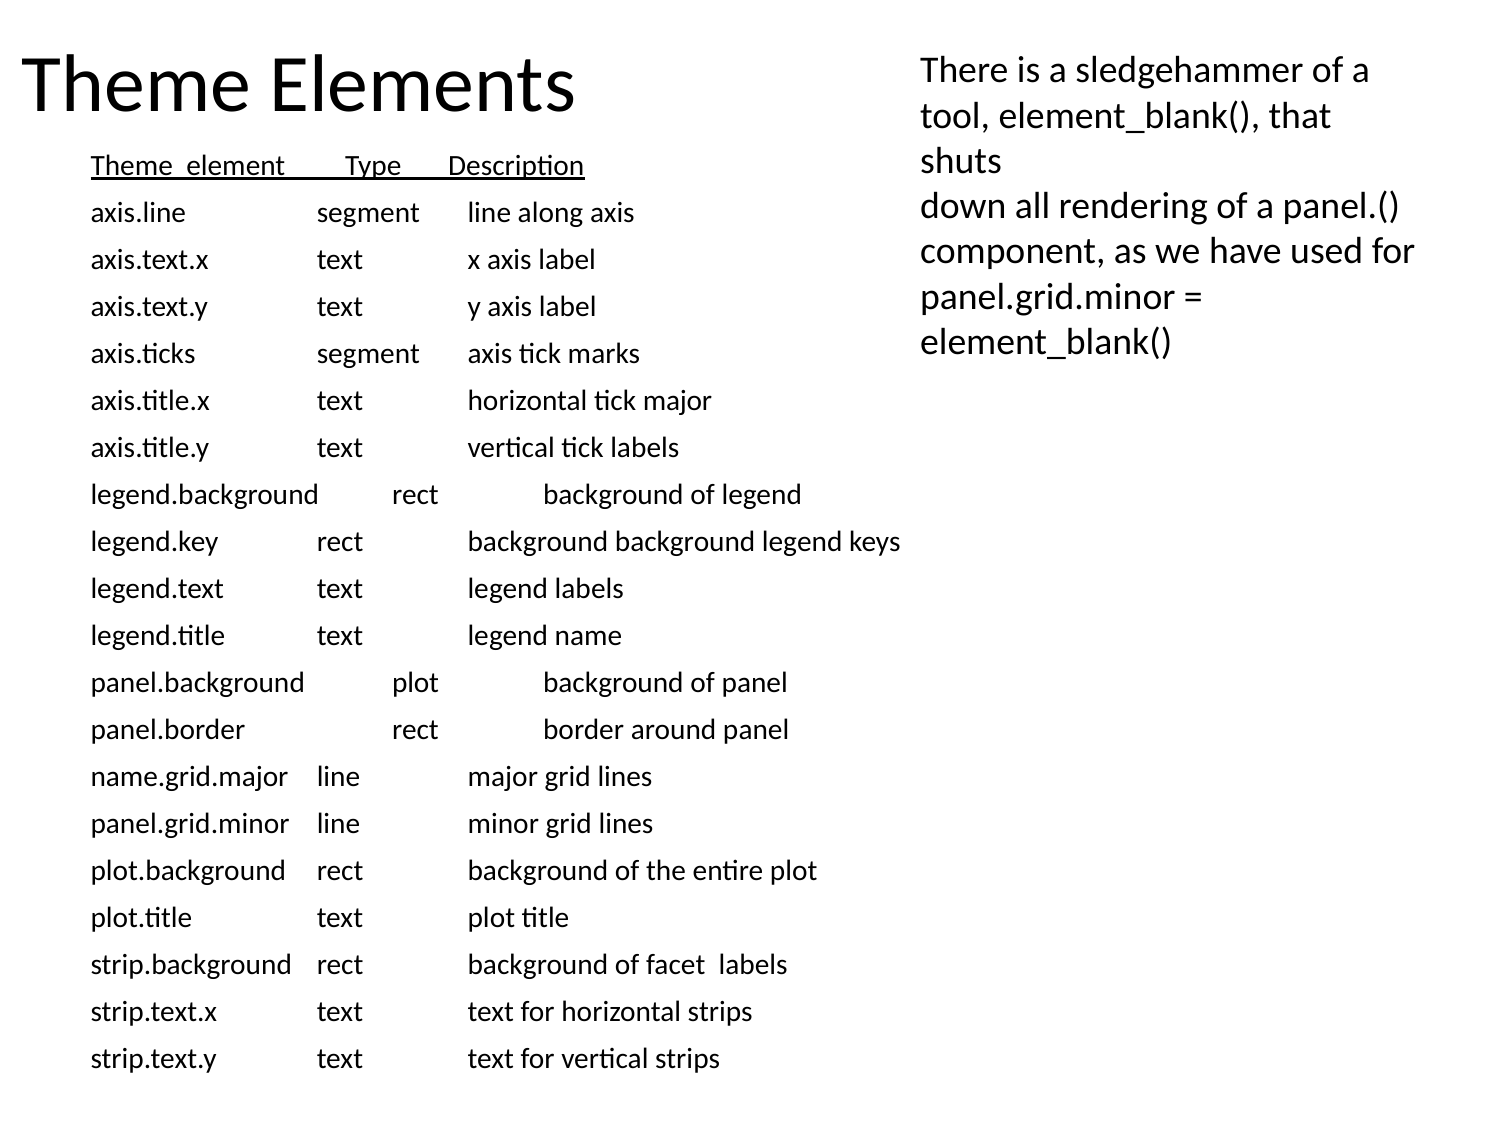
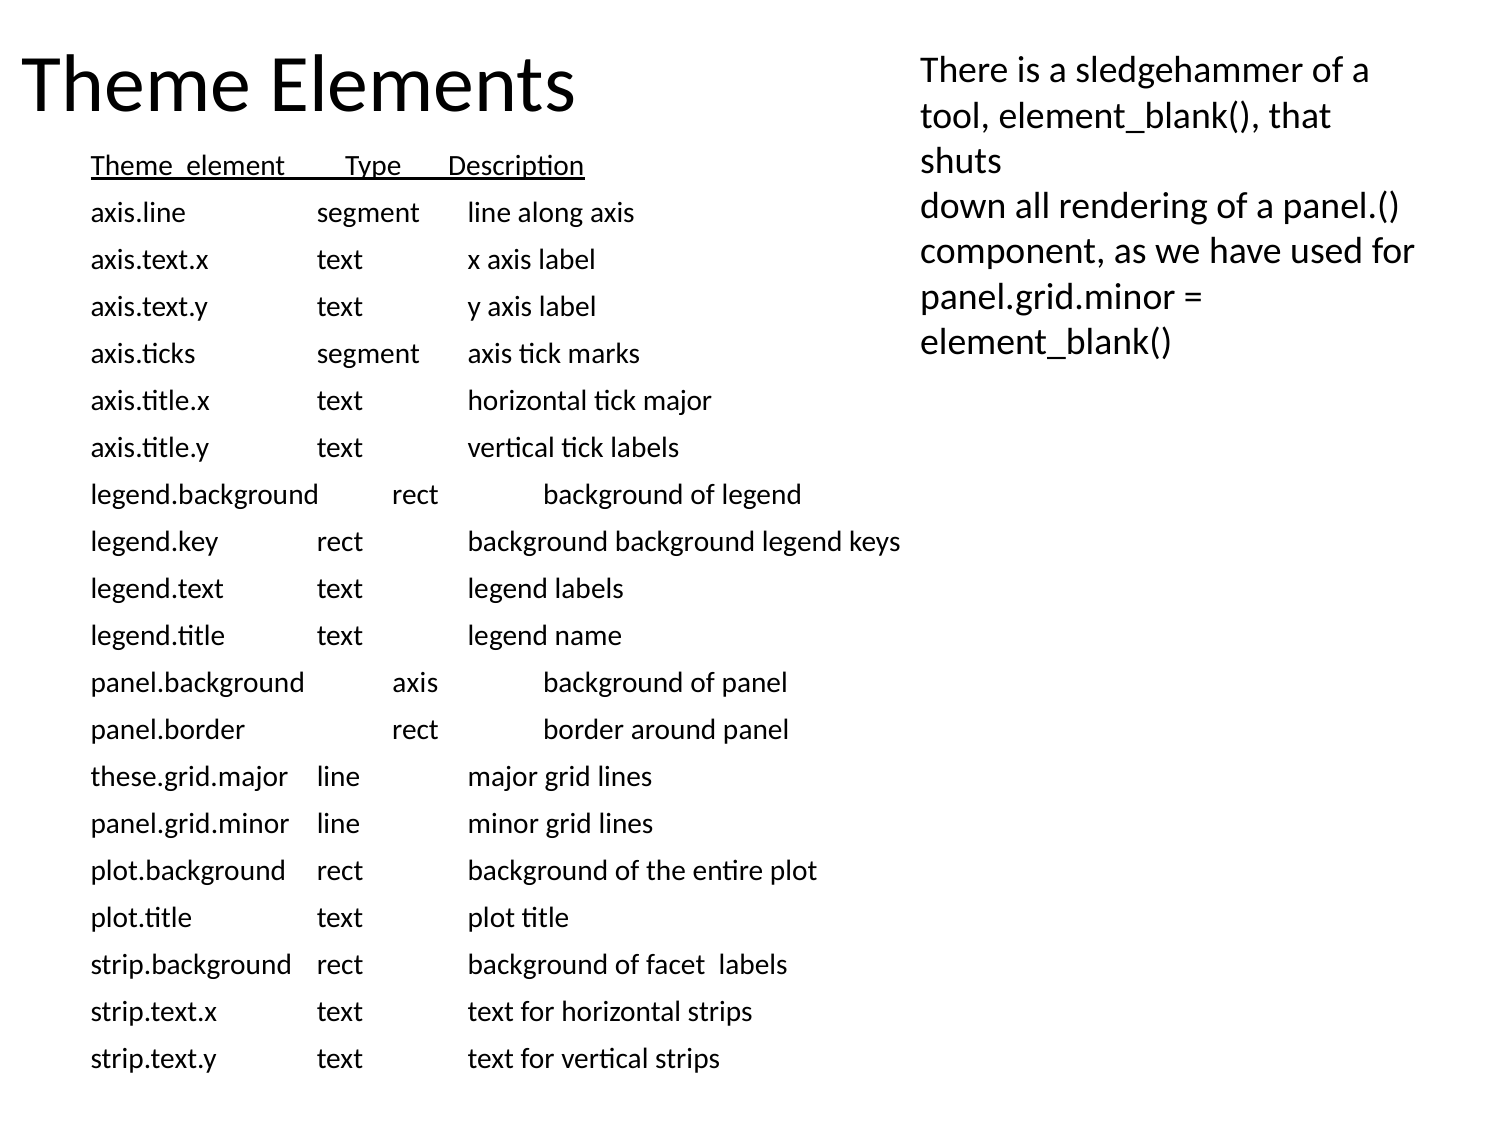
panel.background plot: plot -> axis (415, 682)
name.grid.major: name.grid.major -> these.grid.major (189, 776)
